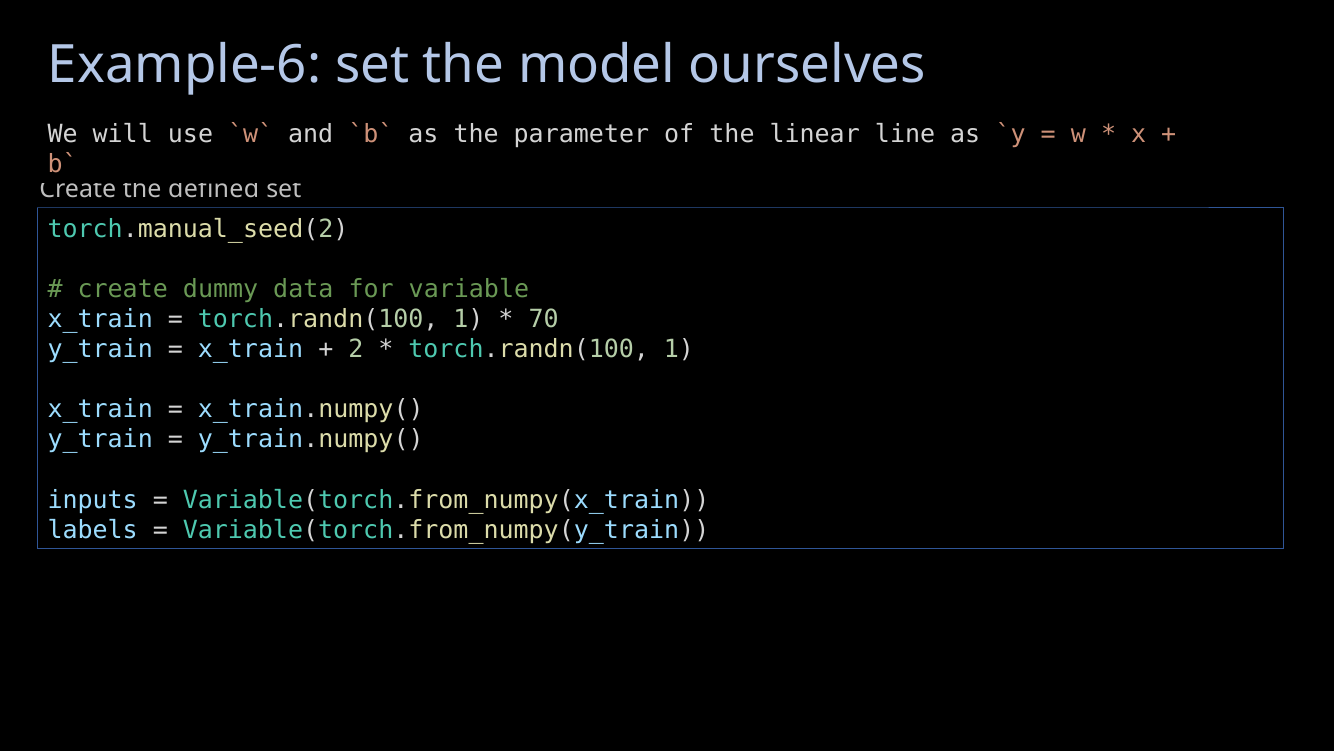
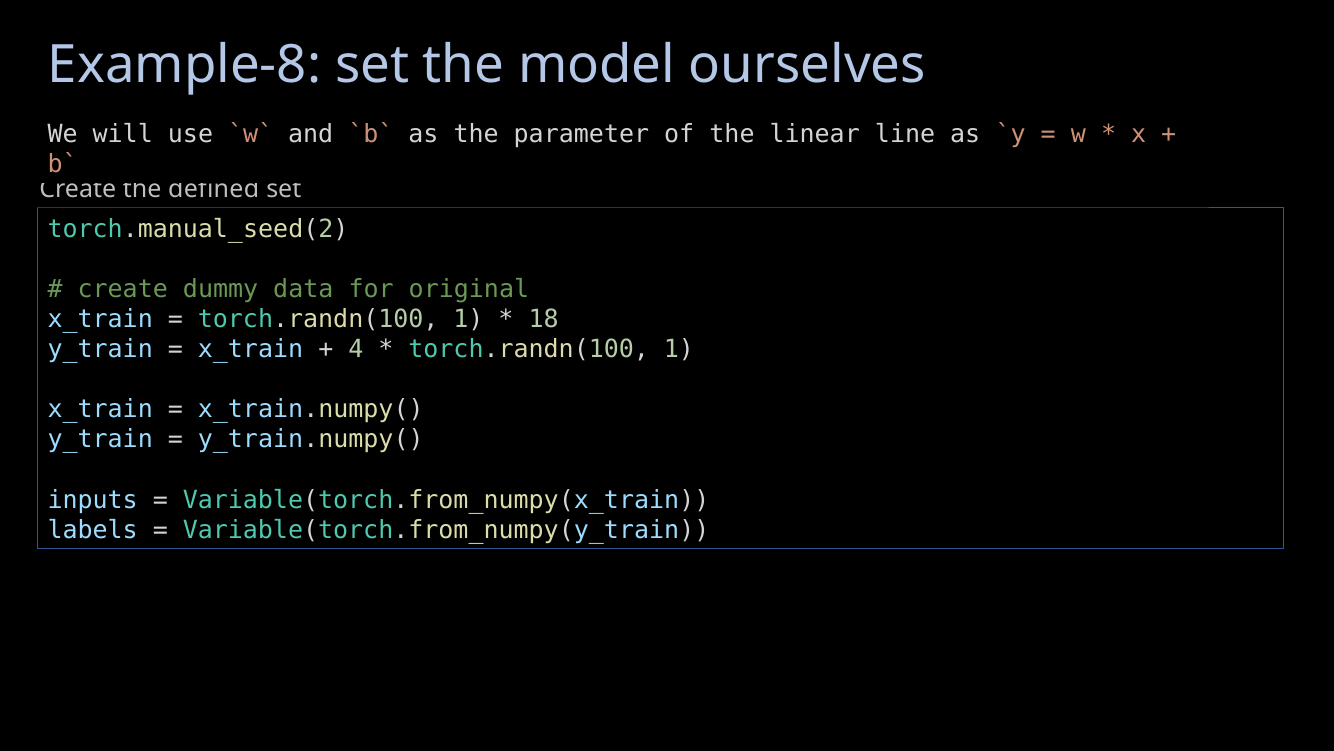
Example-6: Example-6 -> Example-8 (185, 65)
variable: variable -> original (469, 289)
70: 70 -> 18 (544, 319)
2: 2 -> 4 (356, 349)
